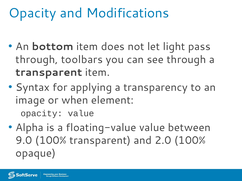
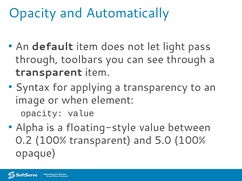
Modifications: Modifications -> Automatically (128, 13)
bottom: bottom -> default (53, 47)
floating-value: floating-value -> floating-style (101, 128)
9.0: 9.0 -> 0.2 (24, 141)
2.0: 2.0 -> 5.0 (163, 141)
